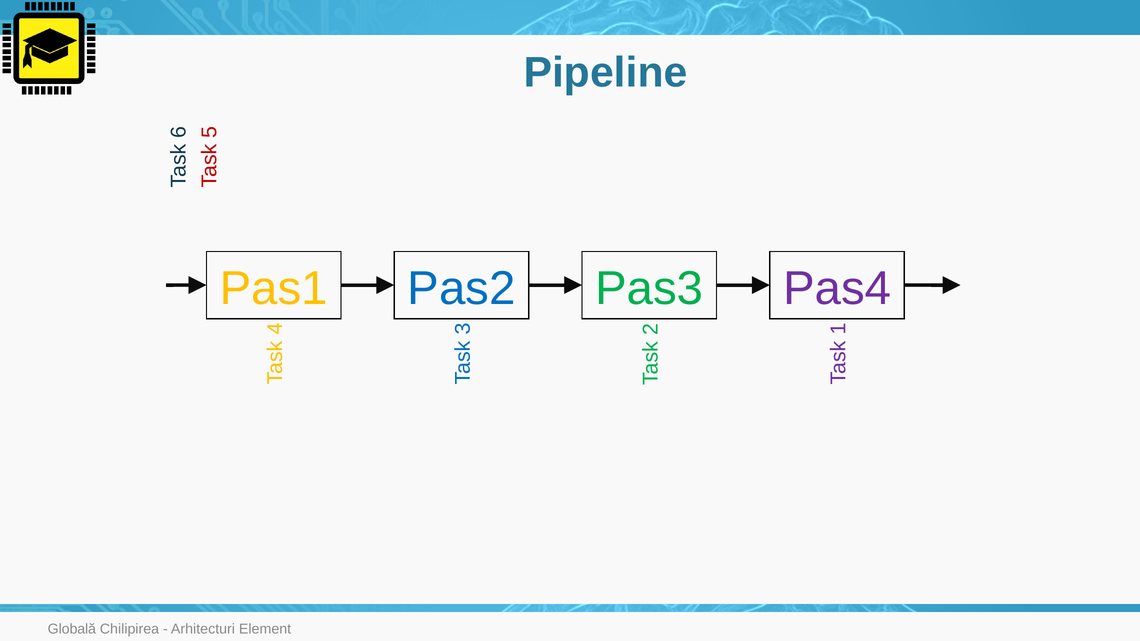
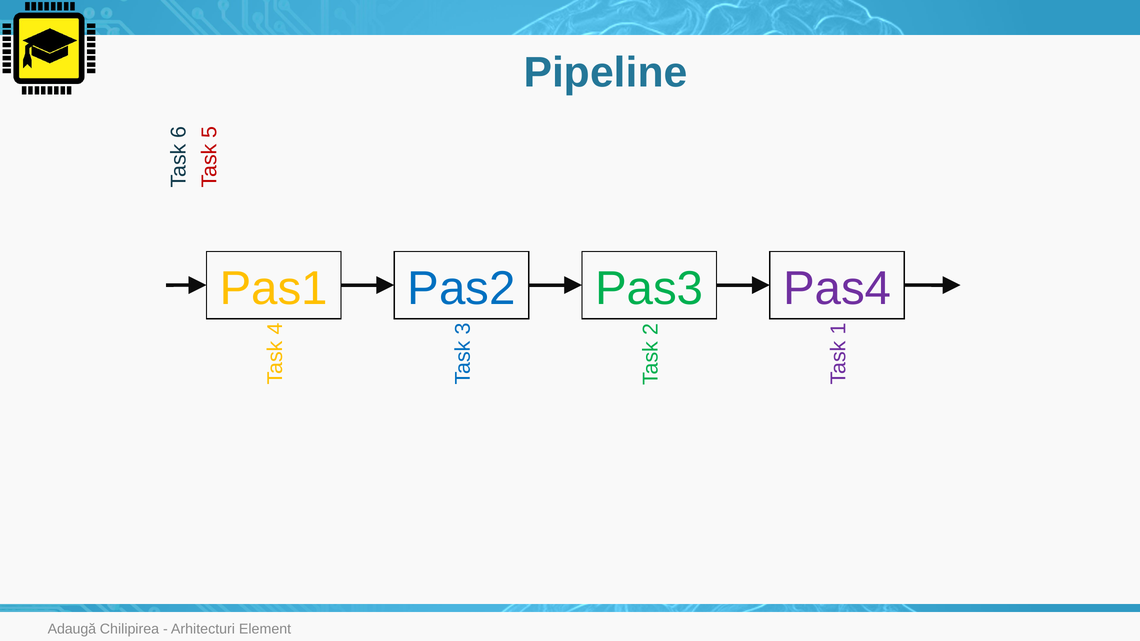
Globală: Globală -> Adaugă (72, 629)
